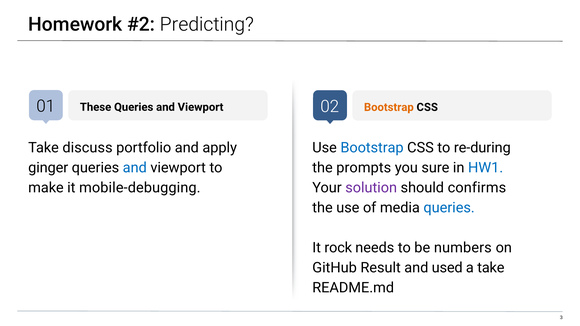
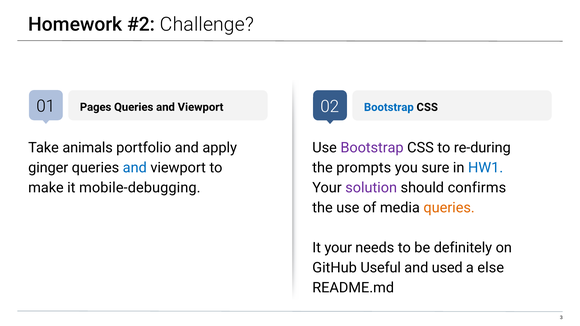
Predicting: Predicting -> Challenge (207, 25)
These: These -> Pages (96, 107)
Bootstrap colour: orange -> blue (389, 107)
discuss: discuss -> animals (88, 148)
Bootstrap colour: blue -> purple (372, 148)
queries colour: blue -> orange (449, 208)
It rock: rock -> your (338, 248)
numbers: numbers -> definitely (463, 248)
Result: Result -> Useful (381, 268)
a take: take -> else (491, 268)
